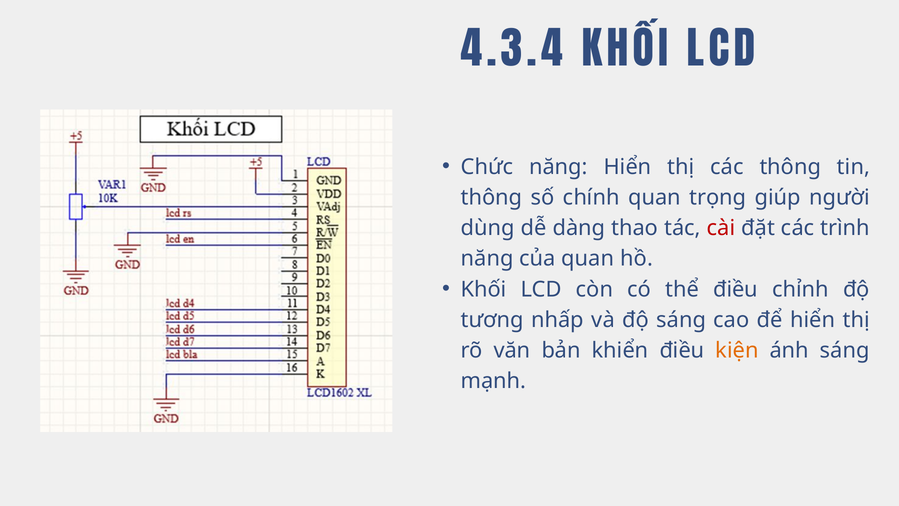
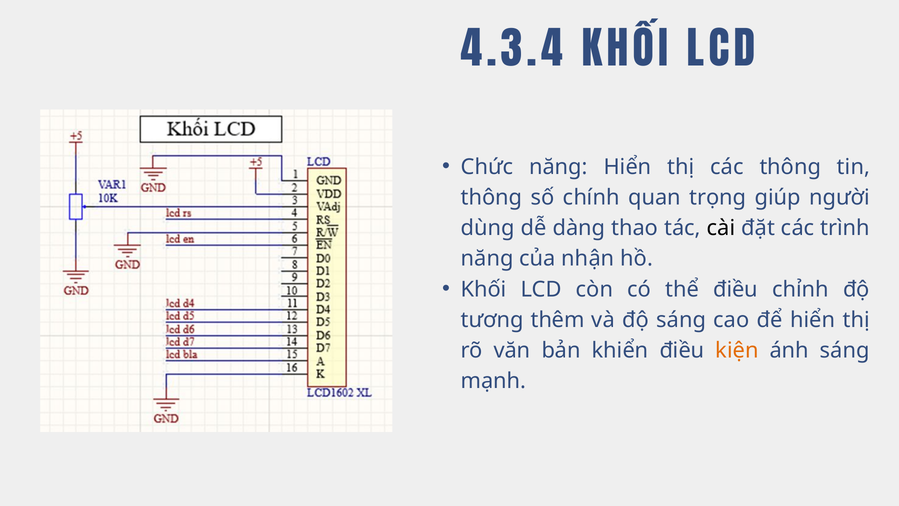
cài colour: red -> black (721, 228)
của quan: quan -> nhận (588, 259)
nhấp: nhấp -> thêm (558, 320)
